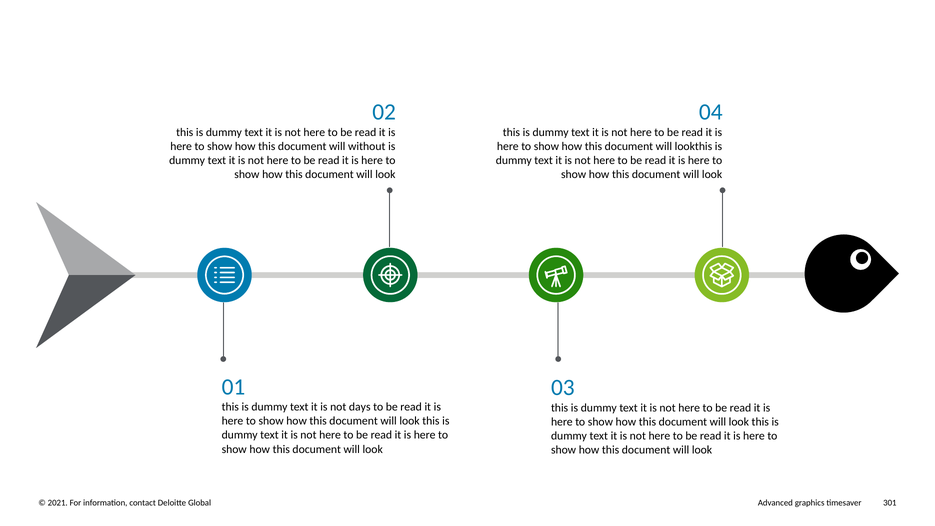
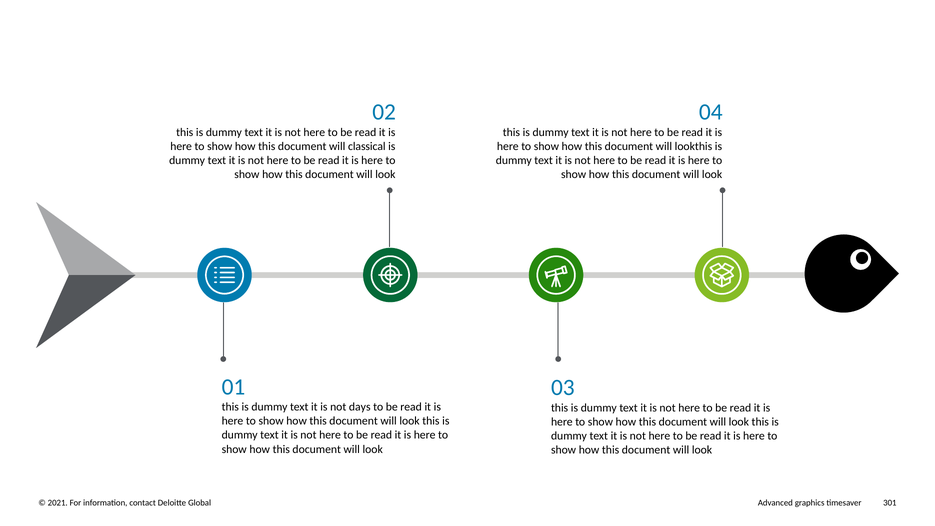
without: without -> classical (367, 146)
